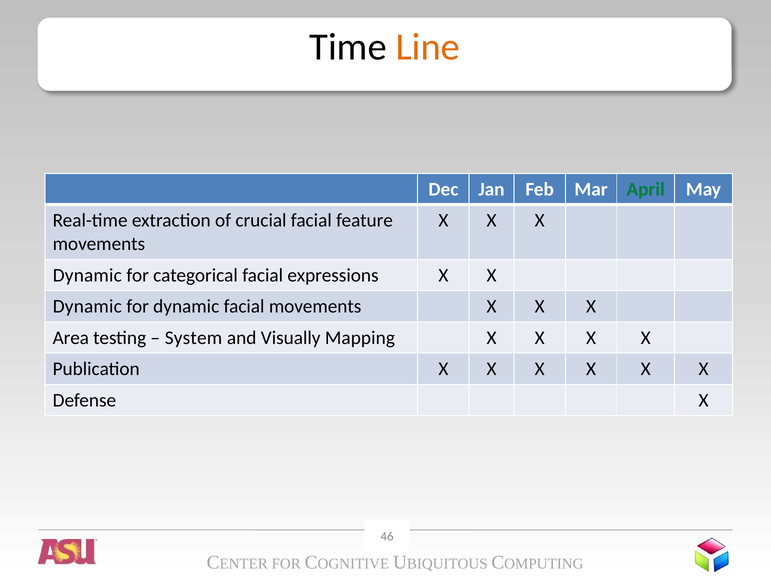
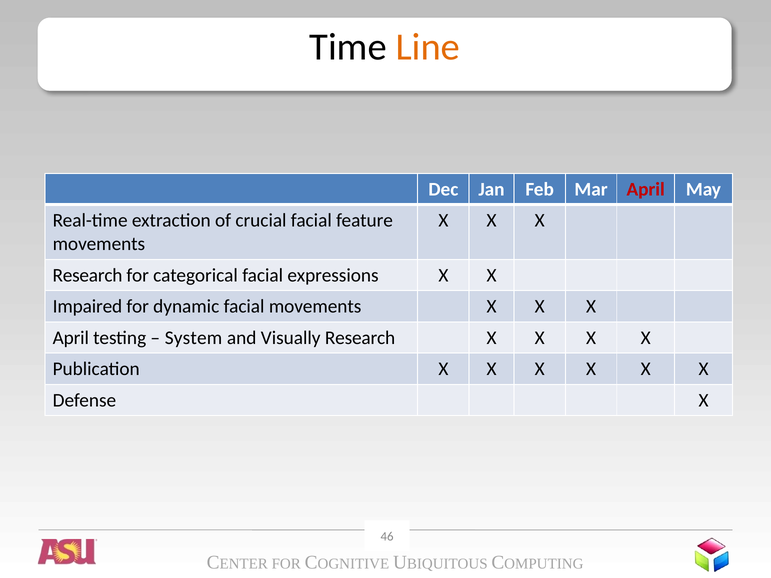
April colour: green -> red (646, 189)
Dynamic: Dynamic -> Research (87, 275)
Dynamic: Dynamic -> Impaired (87, 307)
Area: Area -> April (71, 338)
Visually Mapping: Mapping -> Research (360, 338)
